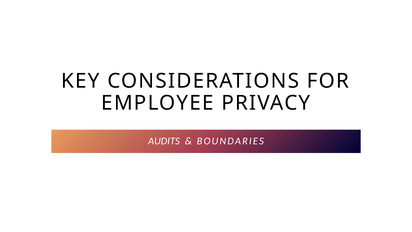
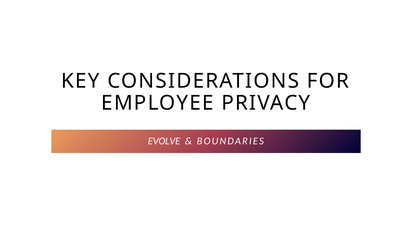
AUDITS: AUDITS -> EVOLVE (164, 141)
